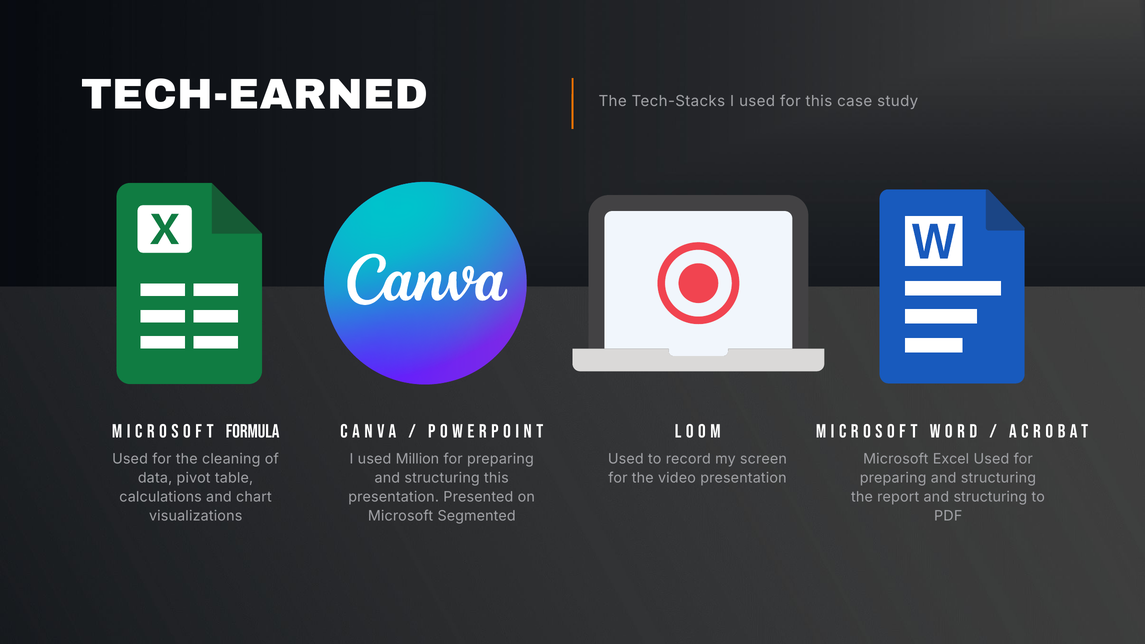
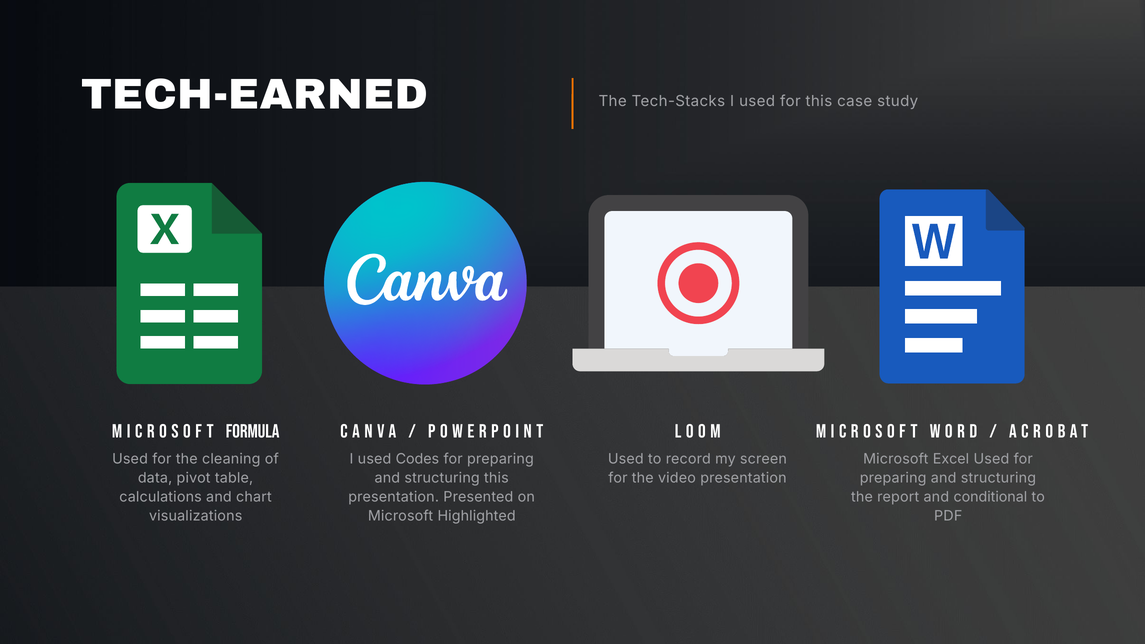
Million: Million -> Codes (417, 459)
report and structuring: structuring -> conditional (990, 497)
Segmented: Segmented -> Highlighted (477, 516)
